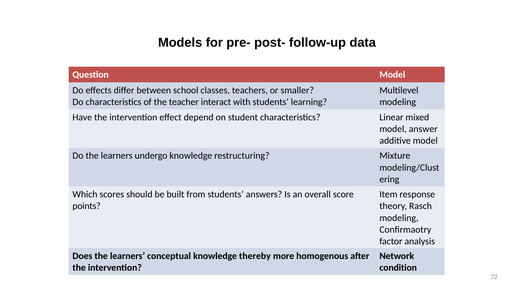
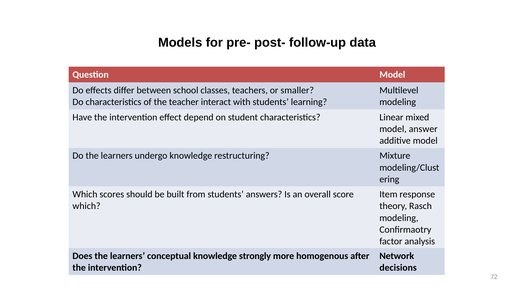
points: points -> which (87, 206)
thereby: thereby -> strongly (255, 256)
condition: condition -> decisions (398, 267)
